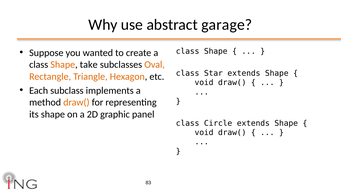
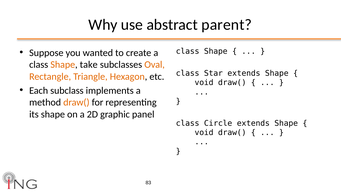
garage: garage -> parent (227, 25)
